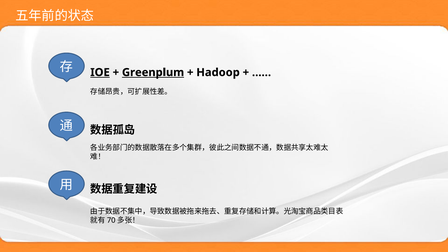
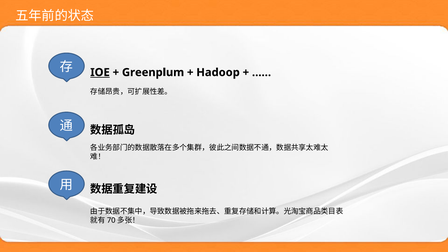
Greenplum underline: present -> none (153, 72)
